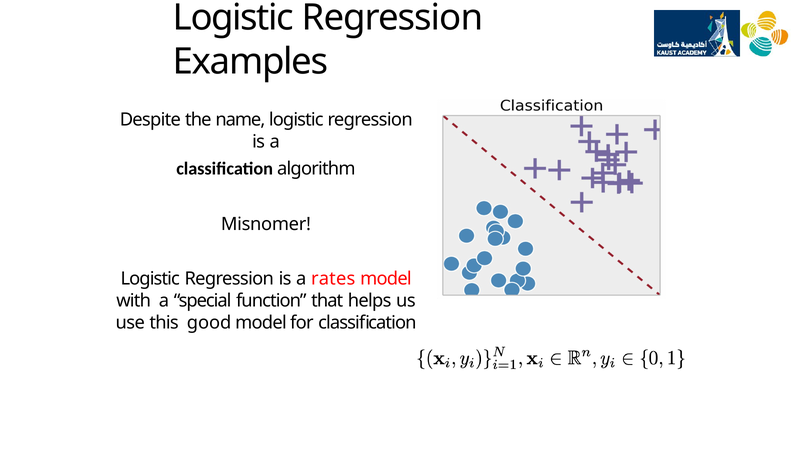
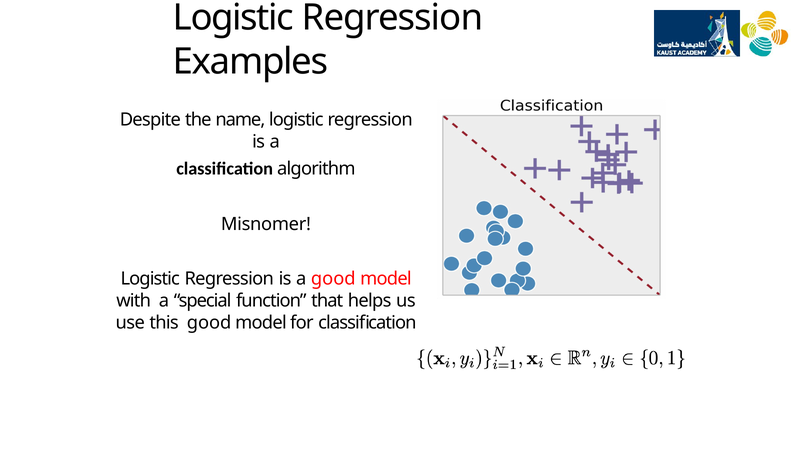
a rates: rates -> good (333, 279)
